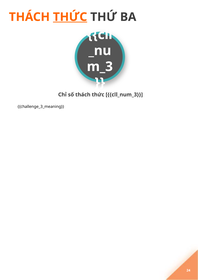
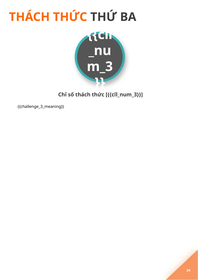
THỨC underline: present -> none (70, 17)
